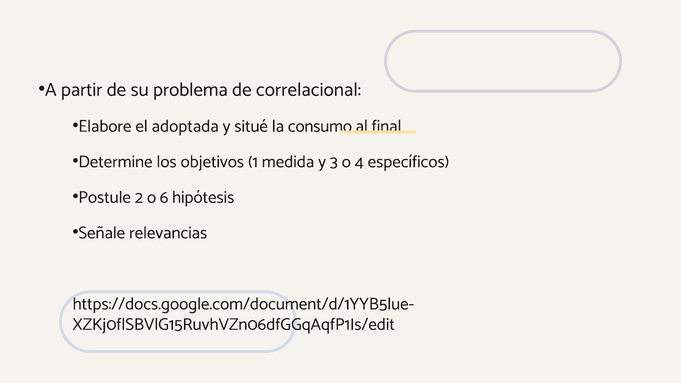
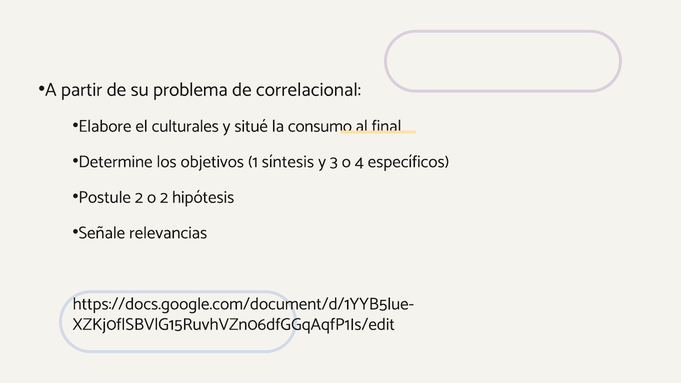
adoptada: adoptada -> culturales (185, 126)
medida: medida -> síntesis (288, 162)
o 6: 6 -> 2 (164, 197)
